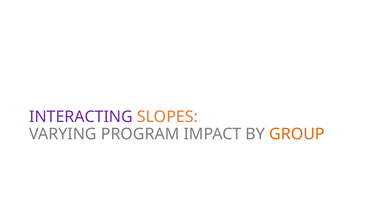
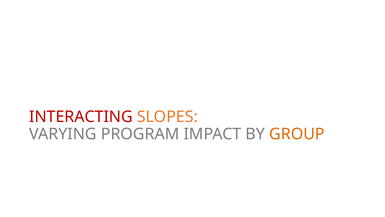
INTERACTING colour: purple -> red (81, 117)
